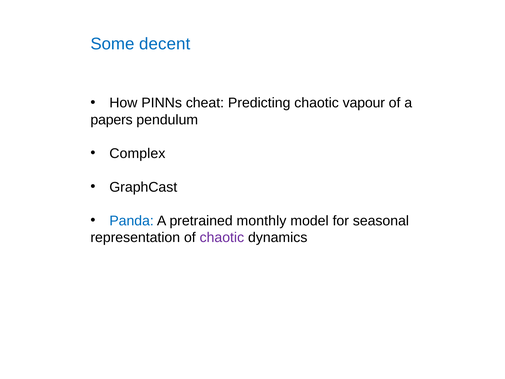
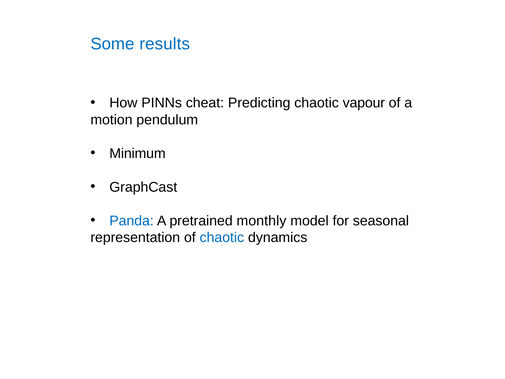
decent: decent -> results (165, 44)
papers: papers -> motion (111, 120)
Complex: Complex -> Minimum (137, 153)
chaotic colour: purple -> blue (222, 238)
